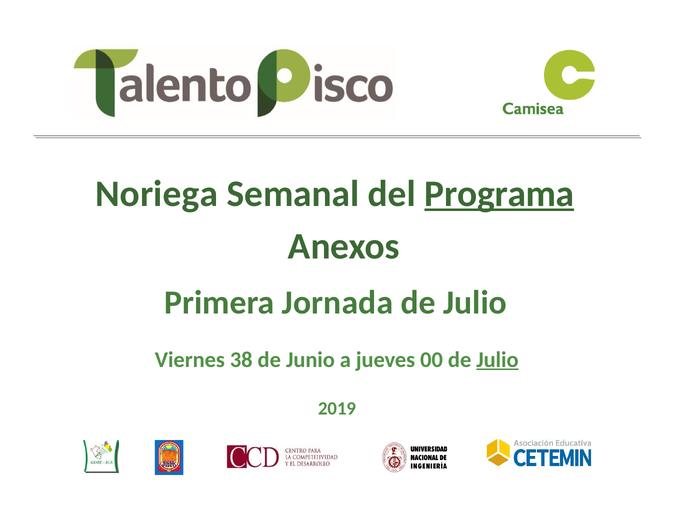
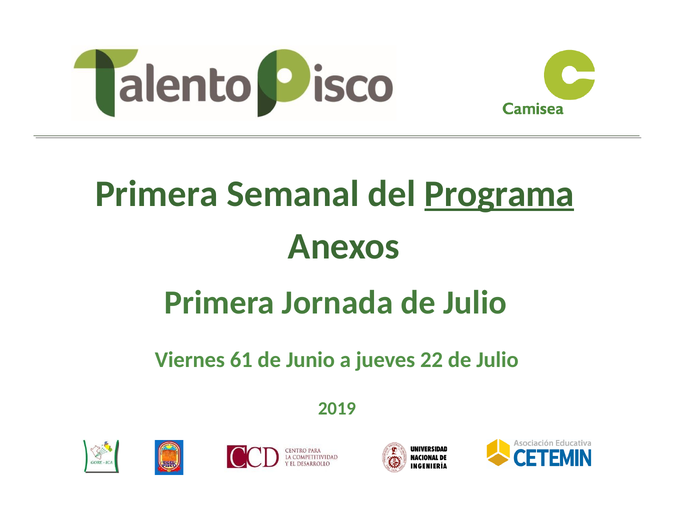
Noriega: Noriega -> Primera (157, 194)
38: 38 -> 61 (241, 359)
00: 00 -> 22 (432, 359)
Julio underline: present -> none (497, 359)
